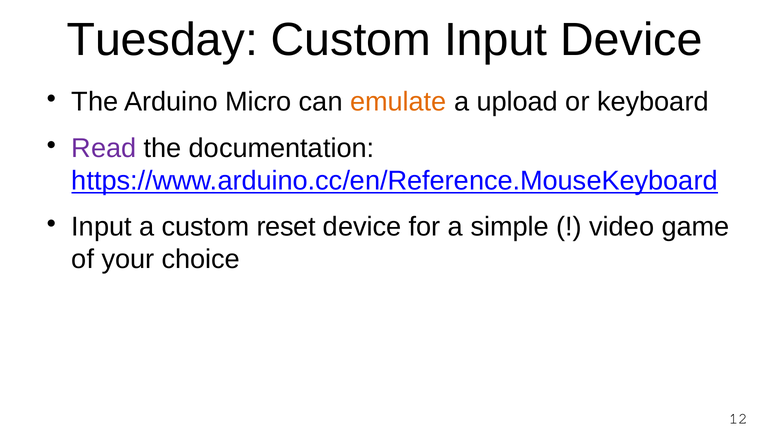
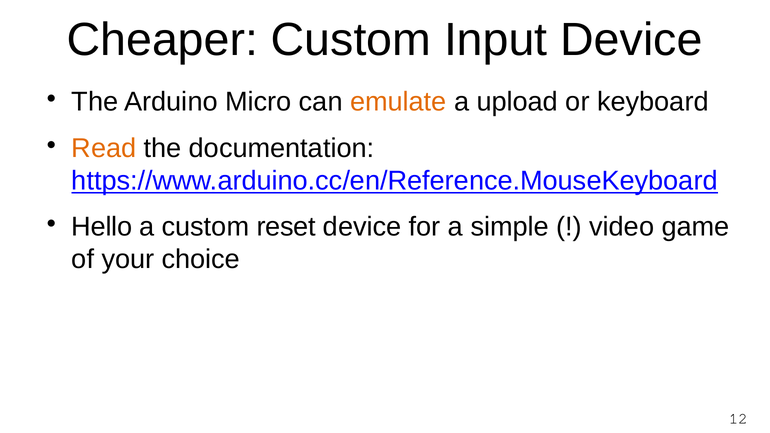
Tuesday: Tuesday -> Cheaper (162, 40)
Read colour: purple -> orange (104, 148)
Input: Input -> Hello (102, 227)
